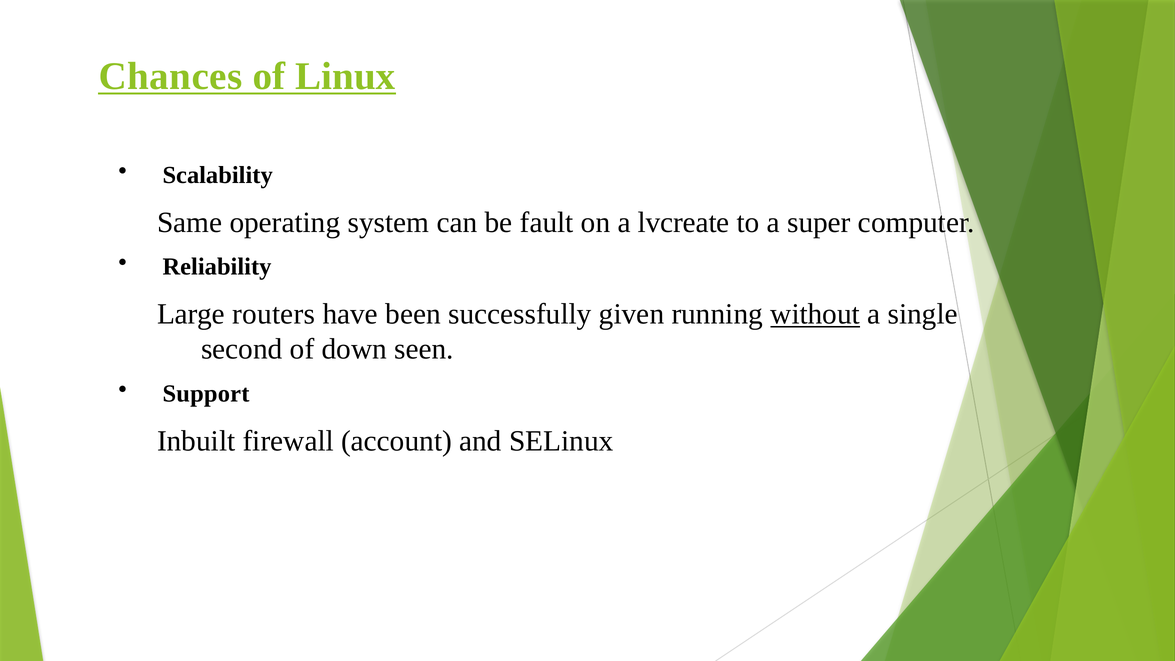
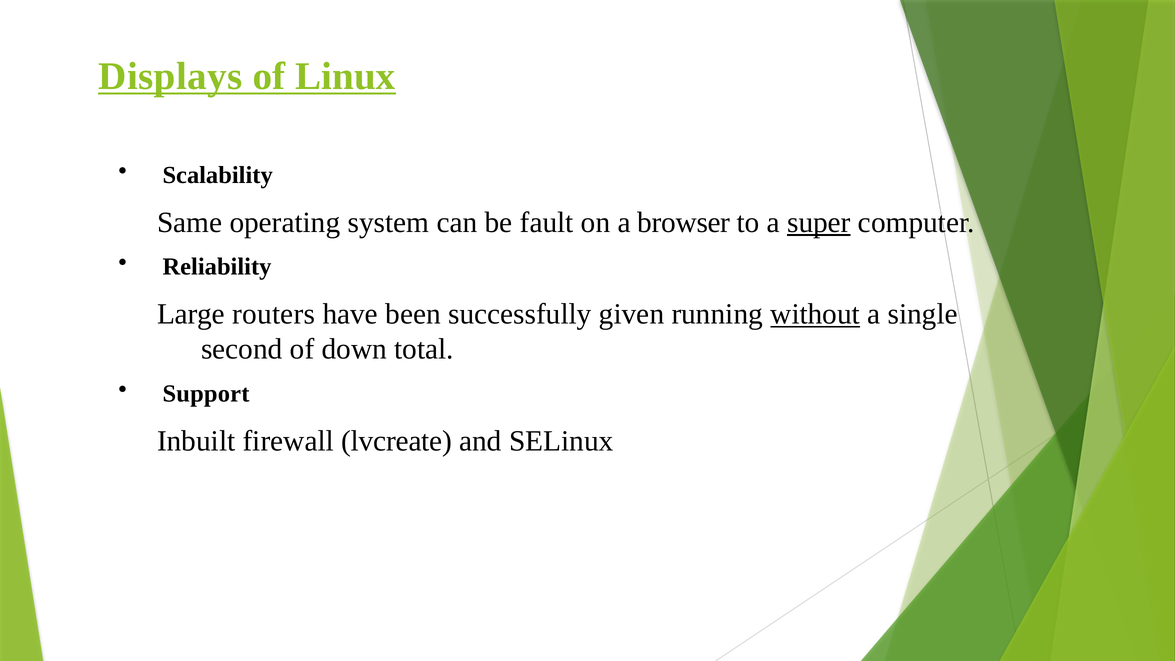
Chances: Chances -> Displays (170, 76)
lvcreate: lvcreate -> browser (684, 222)
super underline: none -> present (819, 222)
seen: seen -> total (424, 349)
account: account -> lvcreate (397, 441)
